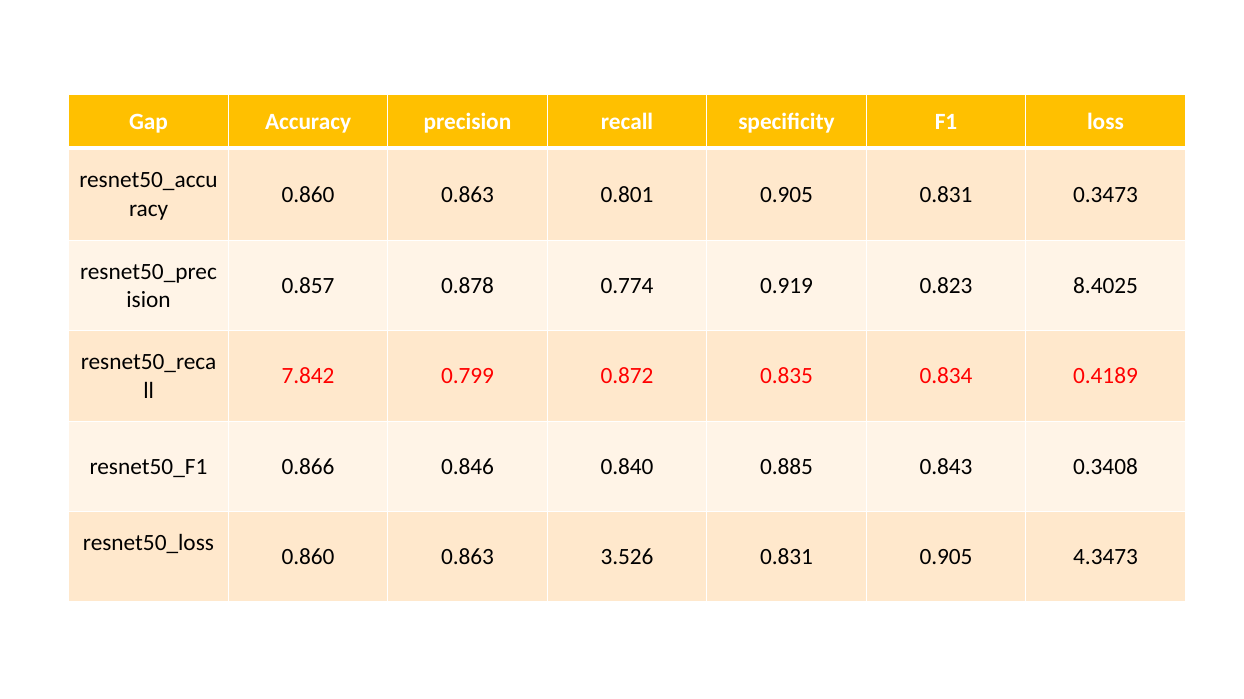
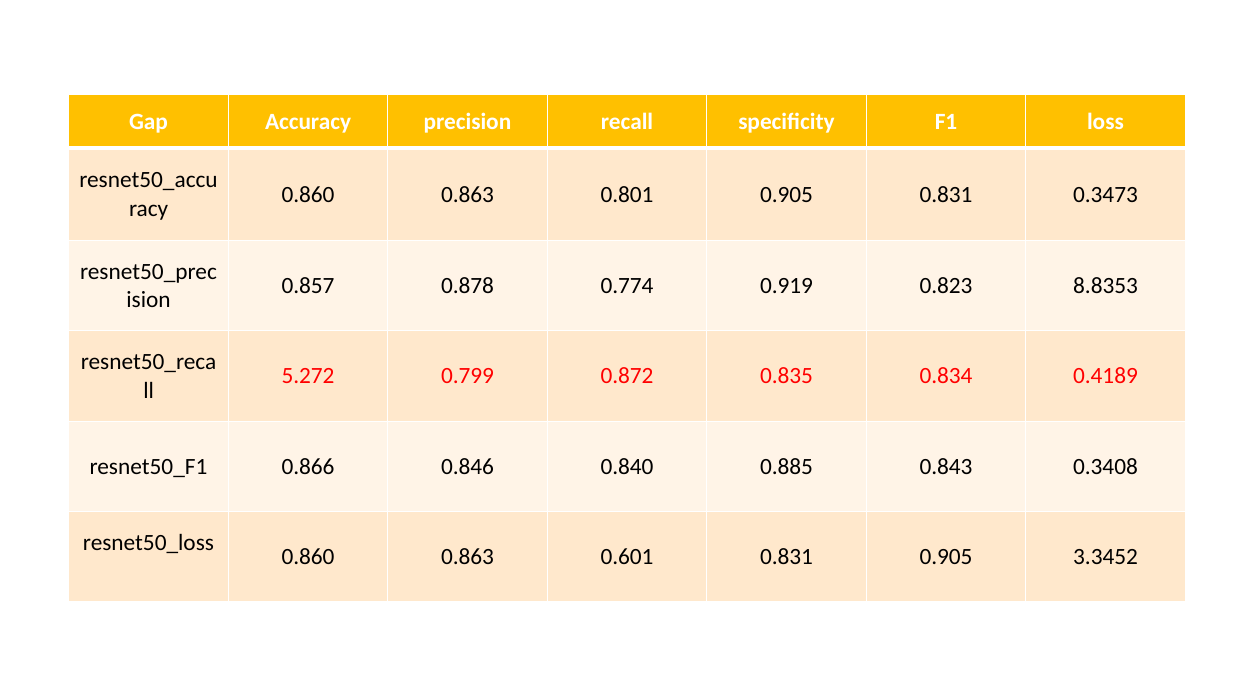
8.4025: 8.4025 -> 8.8353 (1106, 286)
7.842: 7.842 -> 5.272 (308, 377)
3.526: 3.526 -> 0.601 (627, 558)
4.3473: 4.3473 -> 3.3452 (1106, 558)
